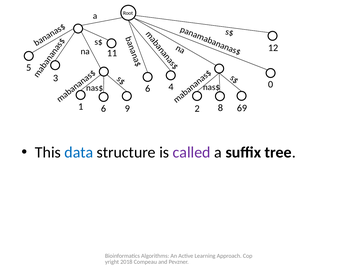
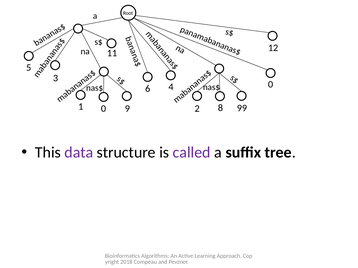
1 6: 6 -> 0 (104, 109)
69: 69 -> 99 (242, 108)
data colour: blue -> purple (79, 153)
